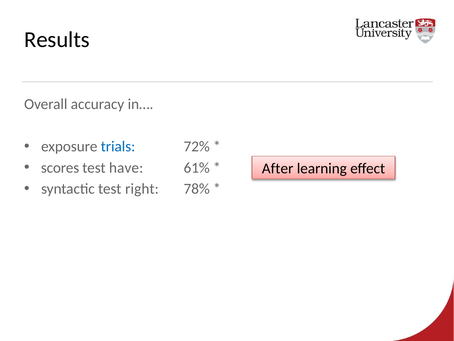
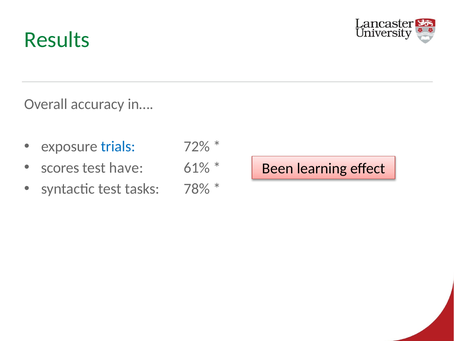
Results colour: black -> green (57, 40)
After: After -> Been (278, 168)
right: right -> tasks (142, 189)
